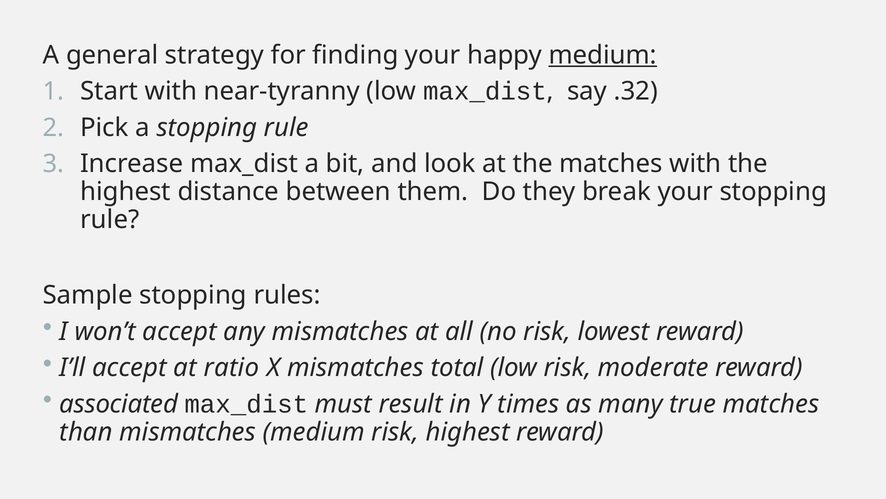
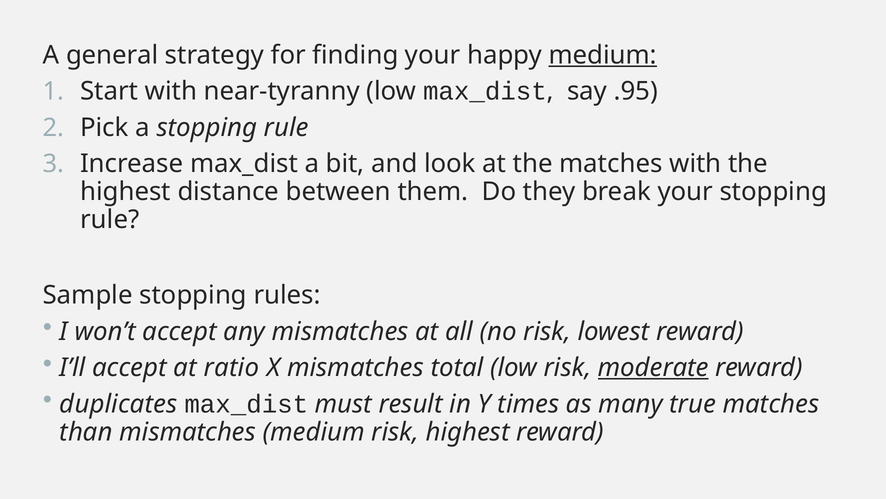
.32: .32 -> .95 (636, 91)
moderate underline: none -> present (653, 367)
associated: associated -> duplicates (119, 404)
